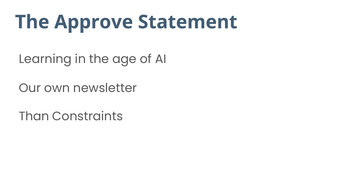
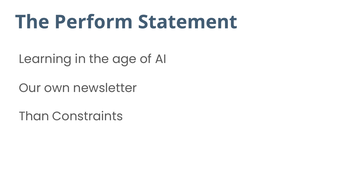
Approve: Approve -> Perform (94, 22)
